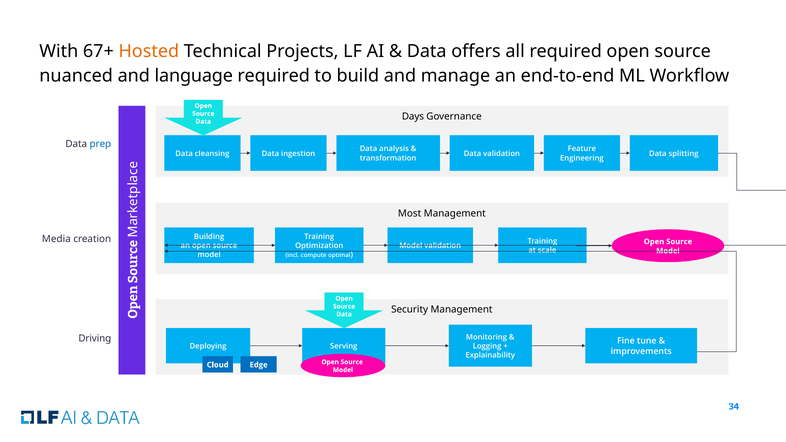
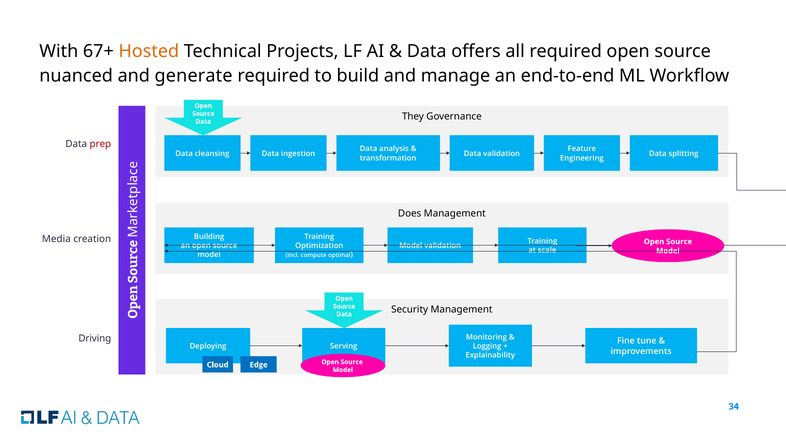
language: language -> generate (194, 76)
Days: Days -> They (413, 116)
prep colour: blue -> red (100, 144)
Most: Most -> Does (410, 213)
